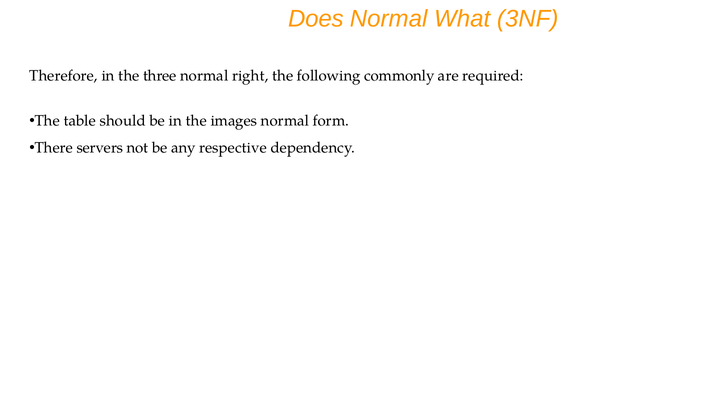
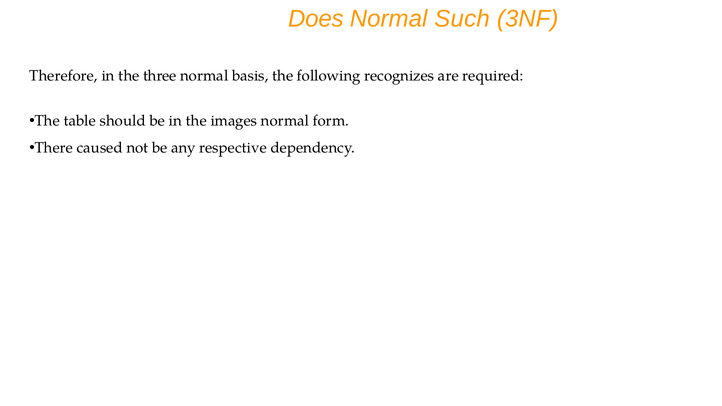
What: What -> Such (462, 19)
right: right -> basis (250, 76)
commonly: commonly -> recognizes (399, 76)
servers: servers -> caused (100, 148)
